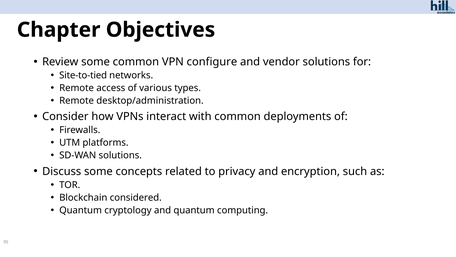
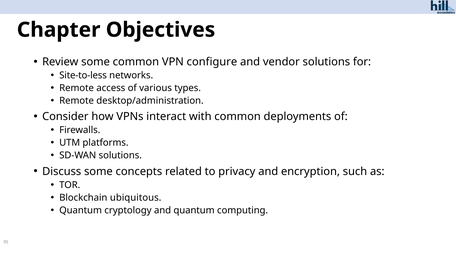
Site-to-tied: Site-to-tied -> Site-to-less (83, 75)
considered: considered -> ubiquitous (136, 197)
